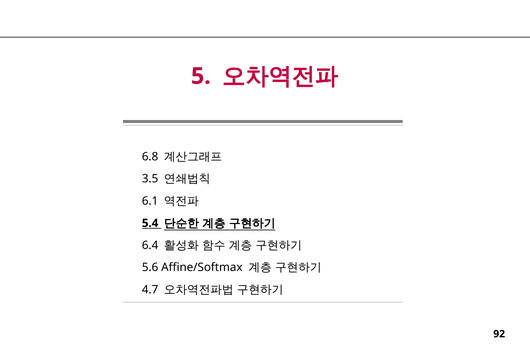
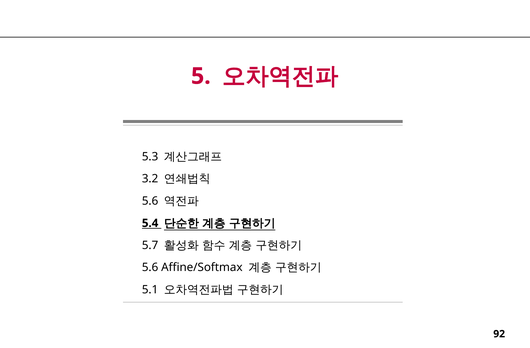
6.8: 6.8 -> 5.3 (150, 157)
3.5: 3.5 -> 3.2 (150, 179)
6.1: 6.1 -> 5.6 (150, 201)
6.4: 6.4 -> 5.7 (150, 245)
4.7: 4.7 -> 5.1 (150, 290)
